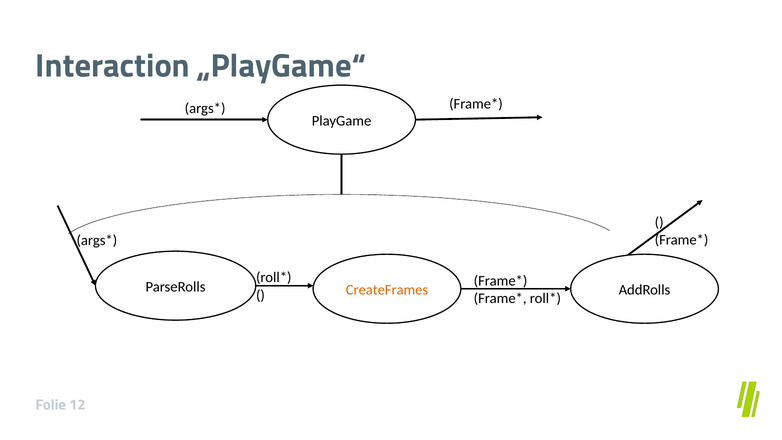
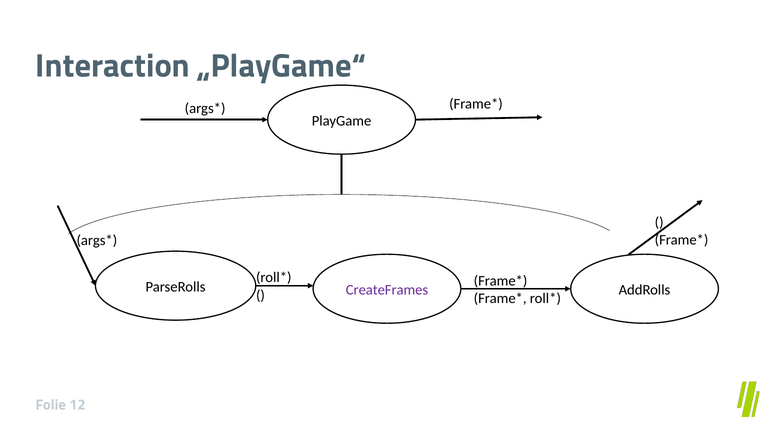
CreateFrames colour: orange -> purple (387, 290)
